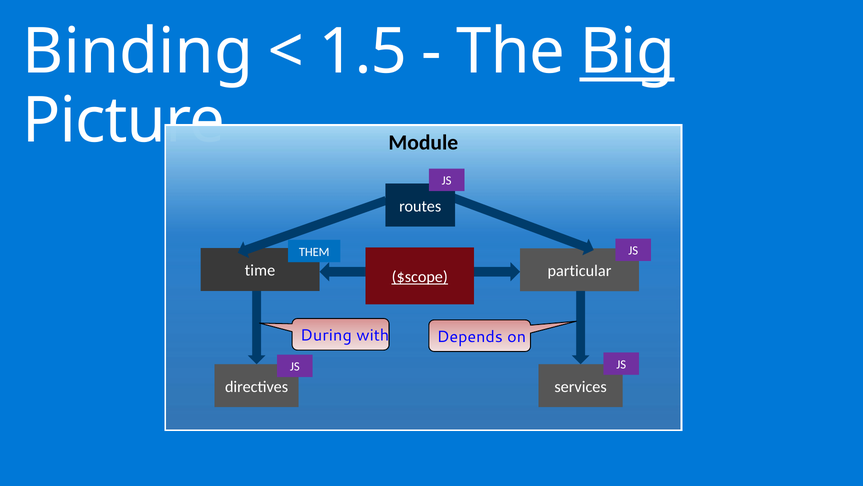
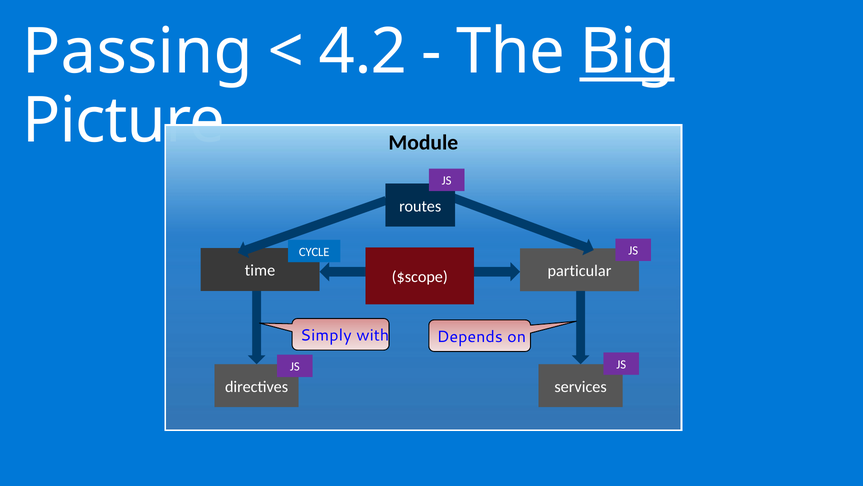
Binding: Binding -> Passing (138, 52)
1.5: 1.5 -> 4.2 (363, 52)
THEM: THEM -> CYCLE (314, 252)
$scope underline: present -> none (420, 277)
During: During -> Simply (326, 335)
